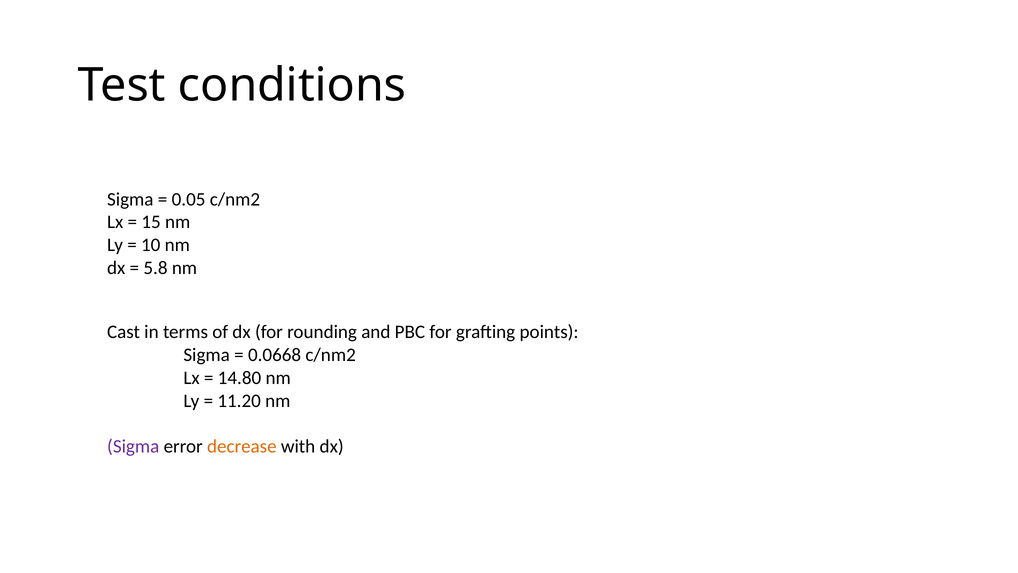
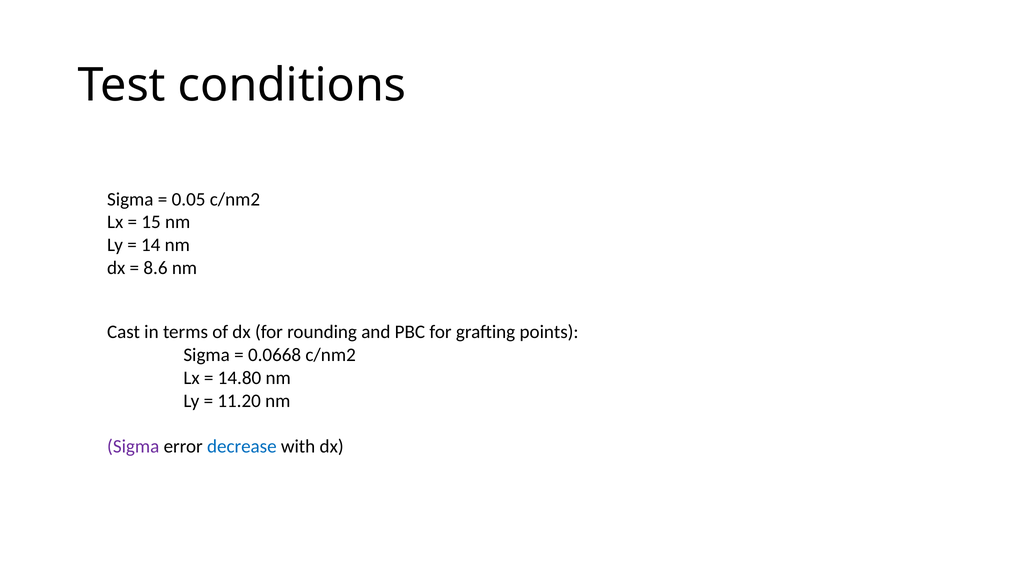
10: 10 -> 14 (151, 245)
5.8: 5.8 -> 8.6 (156, 268)
decrease colour: orange -> blue (242, 446)
